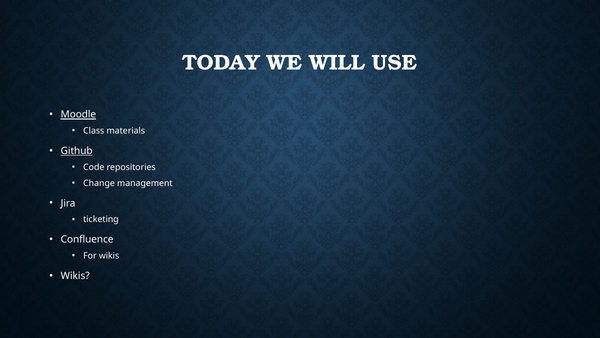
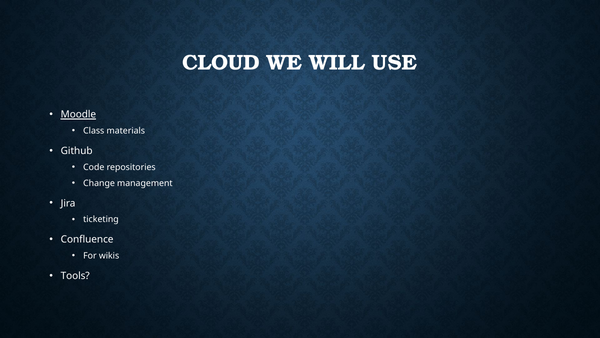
TODAY: TODAY -> CLOUD (221, 62)
Github underline: present -> none (77, 151)
Wikis: Wikis -> Tools (75, 276)
